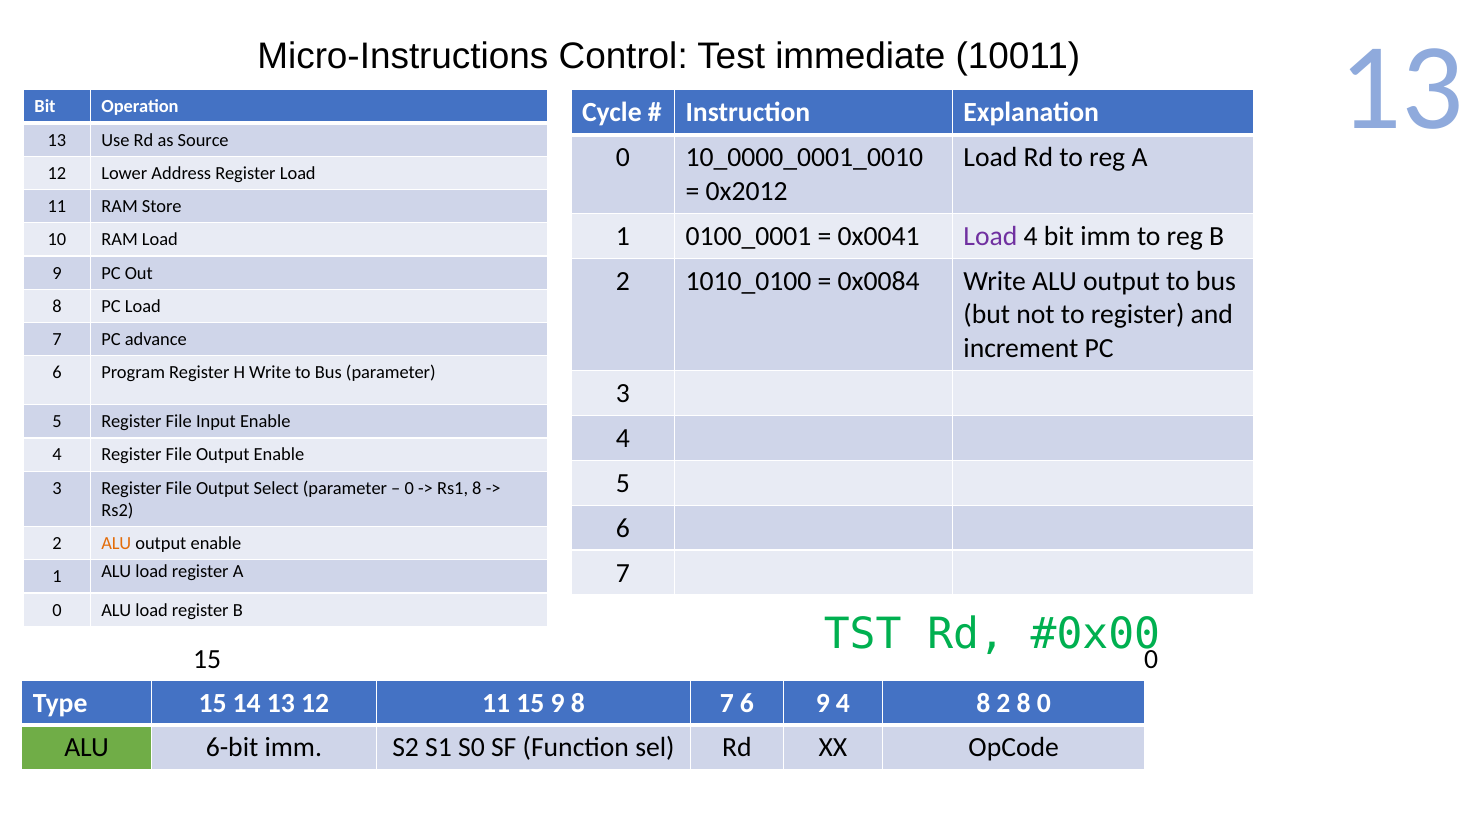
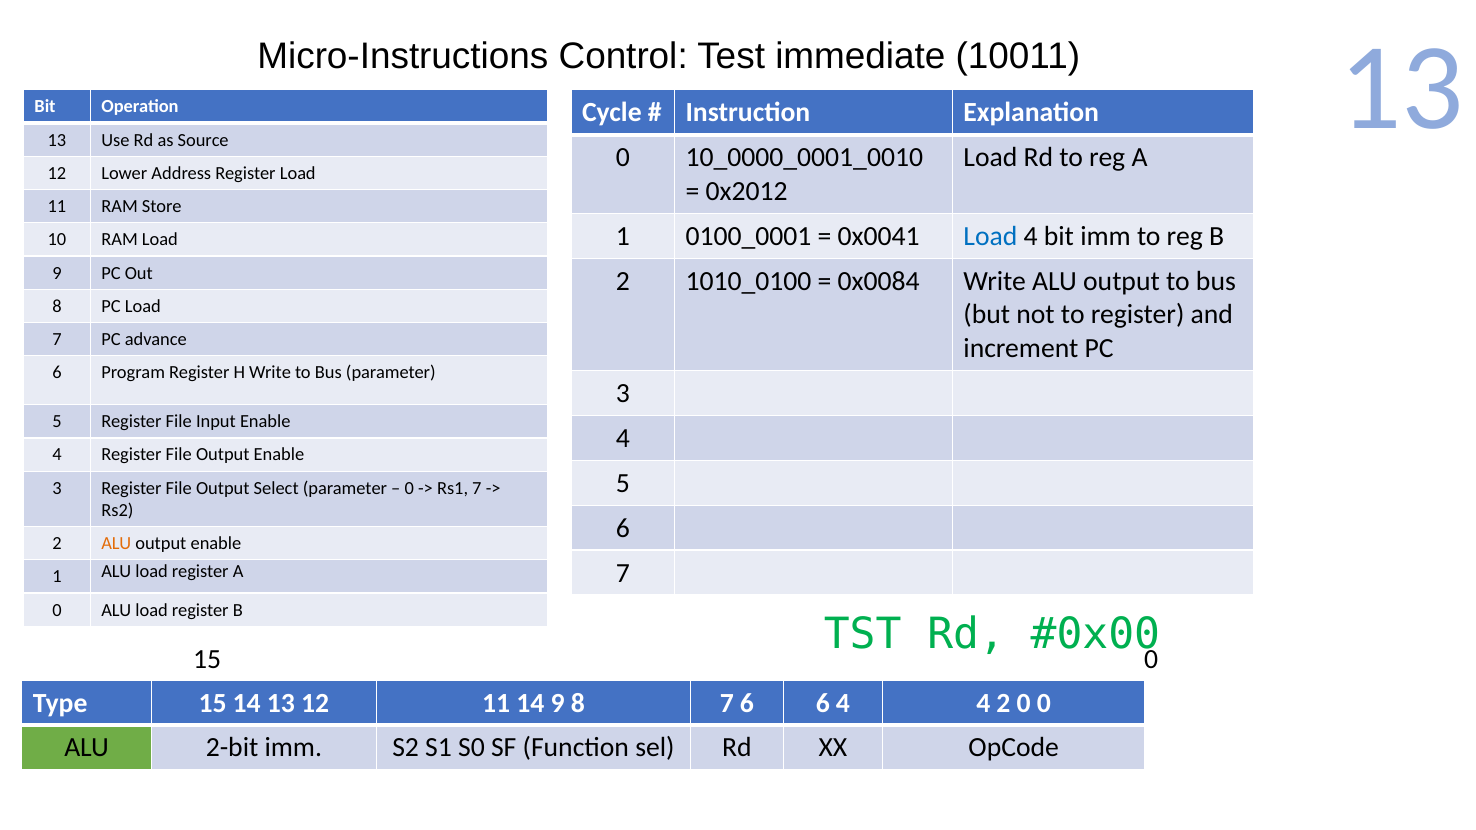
Load colour: purple -> blue (990, 236)
Rs1 8: 8 -> 7 (477, 488)
15: 15 -> 14 (530, 703)
9: 9 -> 6 (823, 703)
4 8: 8 -> 4 (983, 703)
2 8: 8 -> 0 (1024, 703)
6-bit: 6-bit -> 2-bit (232, 748)
